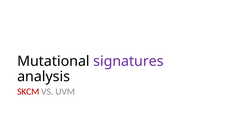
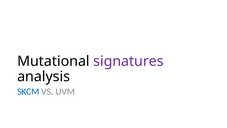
SKCM colour: red -> blue (28, 91)
